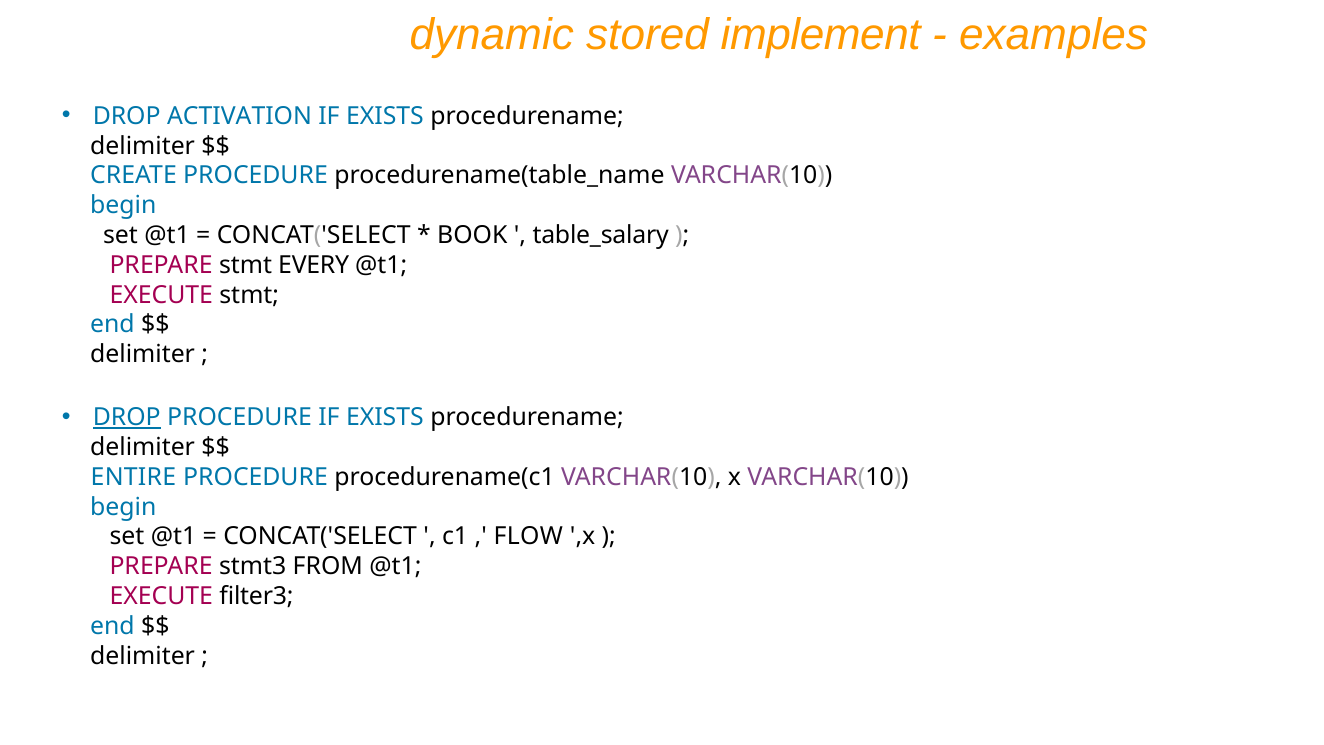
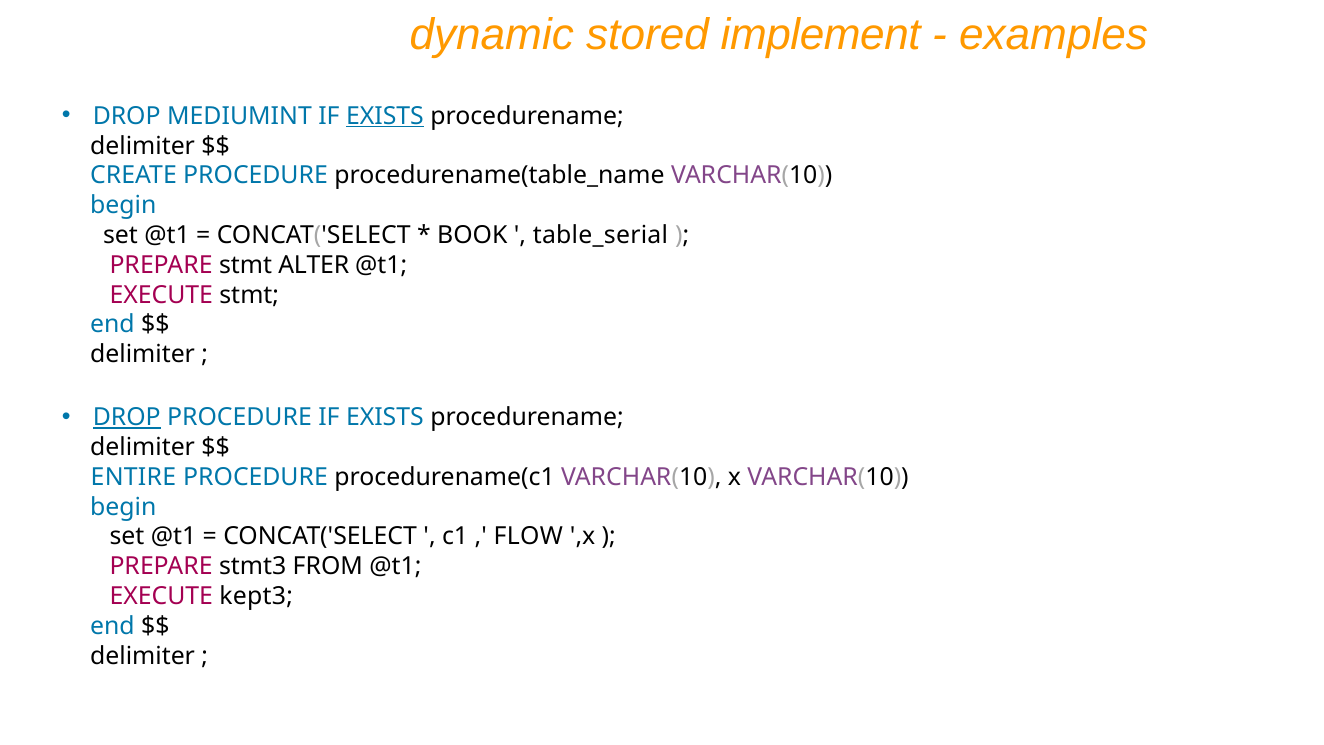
ACTIVATION: ACTIVATION -> MEDIUMINT (239, 116)
EXISTS underline: none -> present (385, 116)
table_salary: table_salary -> table_serial (600, 235)
EVERY: EVERY -> ALTER (314, 265)
filter3: filter3 -> kept3 (256, 596)
